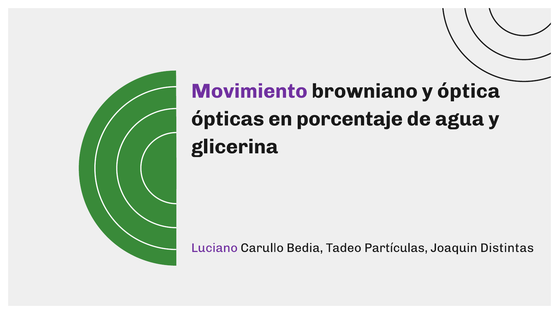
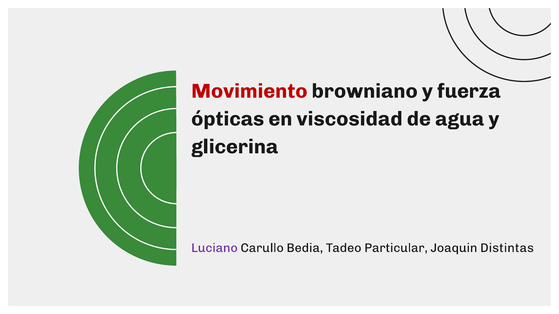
Movimiento colour: purple -> red (249, 91)
óptica: óptica -> fuerza (469, 91)
porcentaje: porcentaje -> viscosidad (350, 119)
Partículas: Partículas -> Particular (396, 248)
